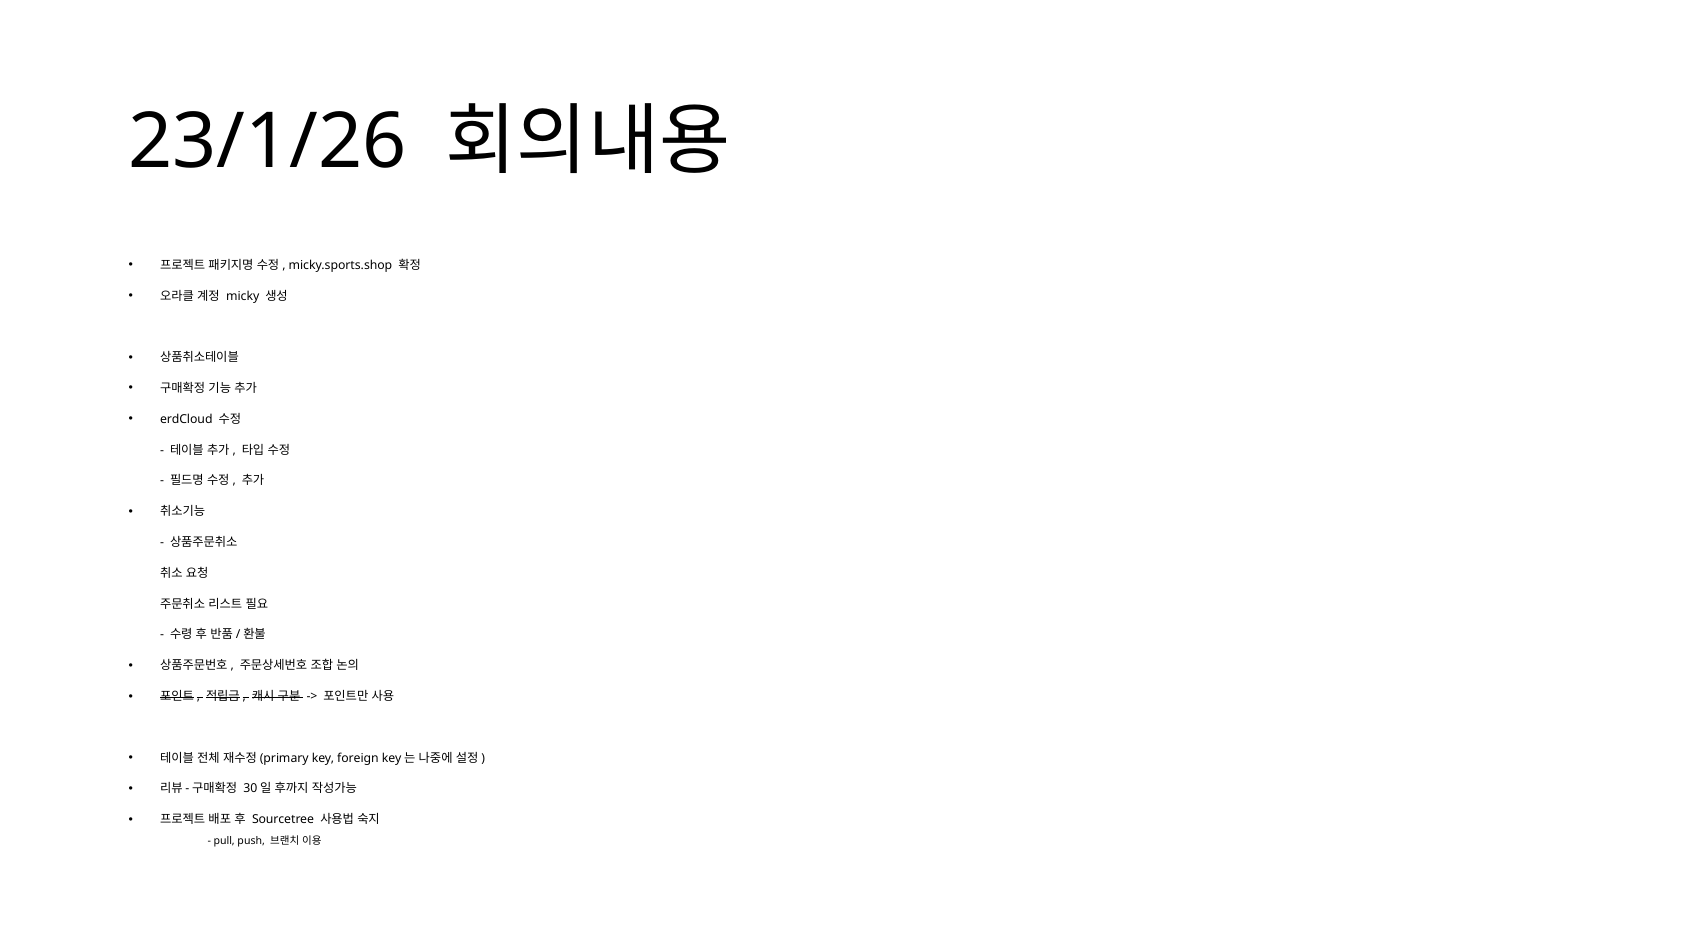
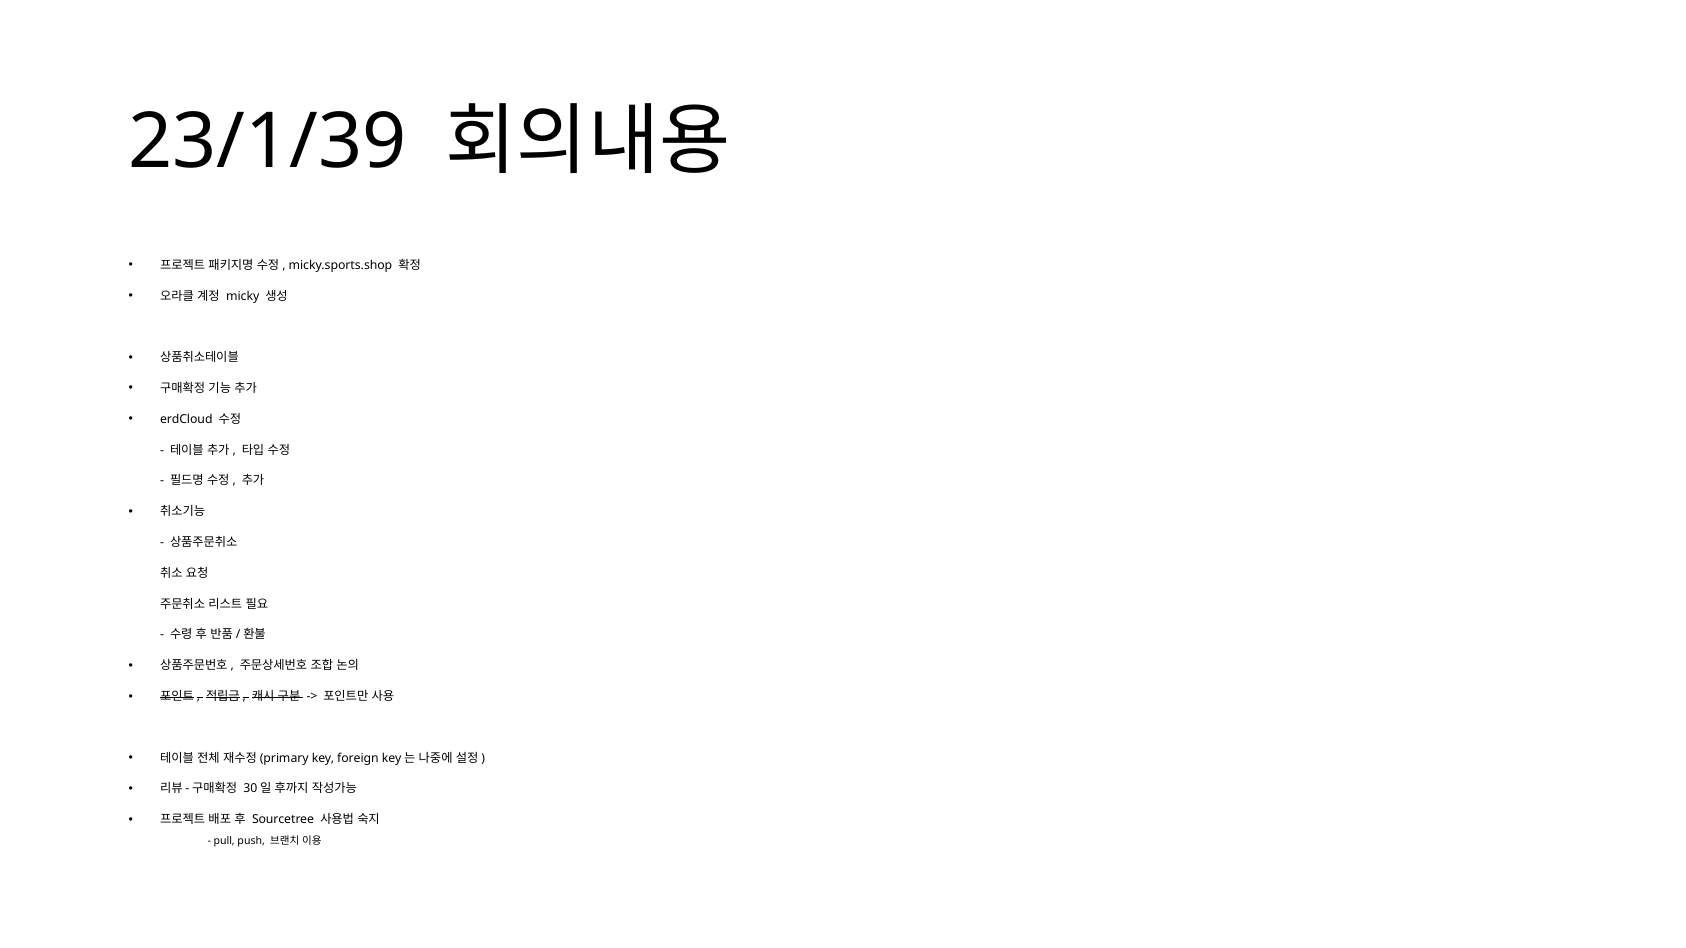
23/1/26: 23/1/26 -> 23/1/39 (268, 142)
